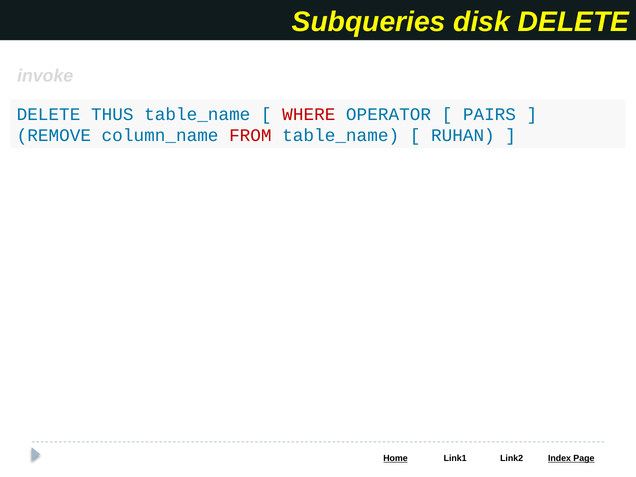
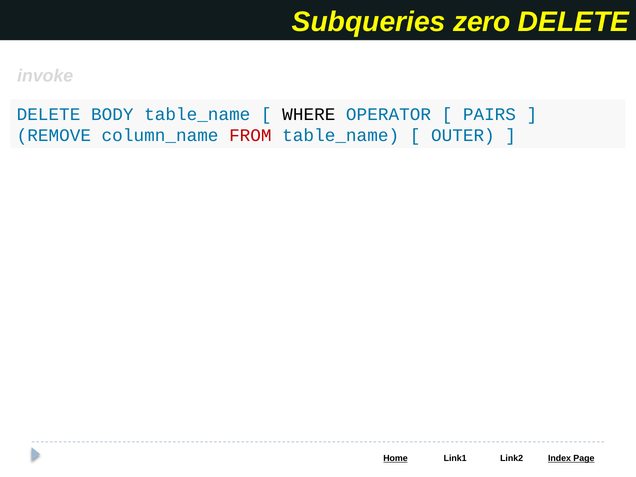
disk: disk -> zero (482, 22)
THUS: THUS -> BODY (112, 114)
WHERE colour: red -> black (309, 114)
RUHAN: RUHAN -> OUTER (463, 136)
